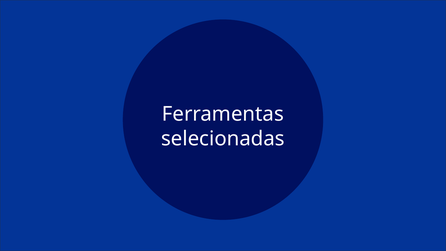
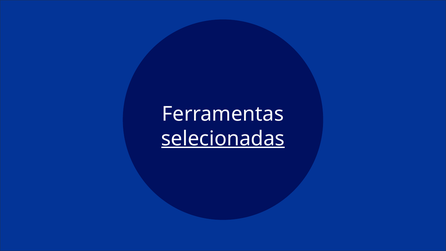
selecionadas underline: none -> present (223, 139)
